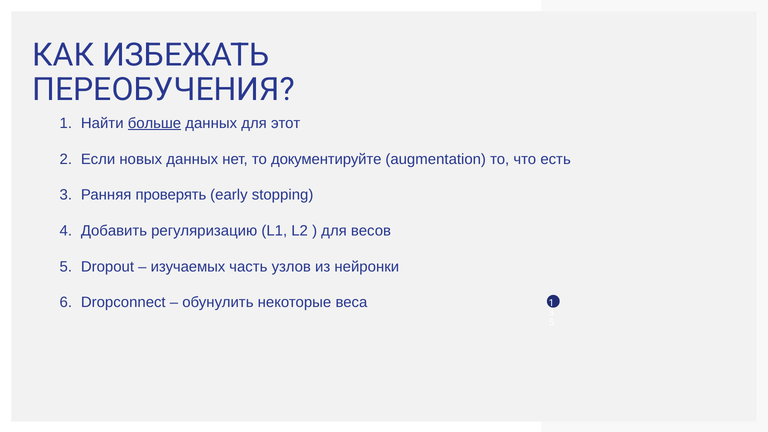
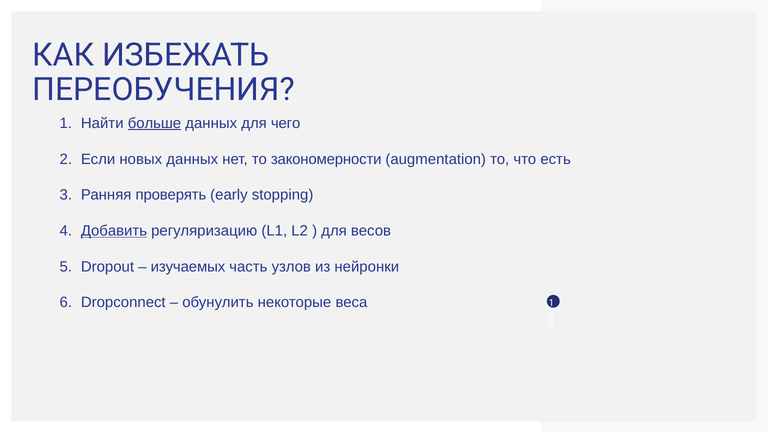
этот: этот -> чего (286, 123)
документируйте: документируйте -> закономерности (326, 159)
Добавить underline: none -> present (114, 231)
